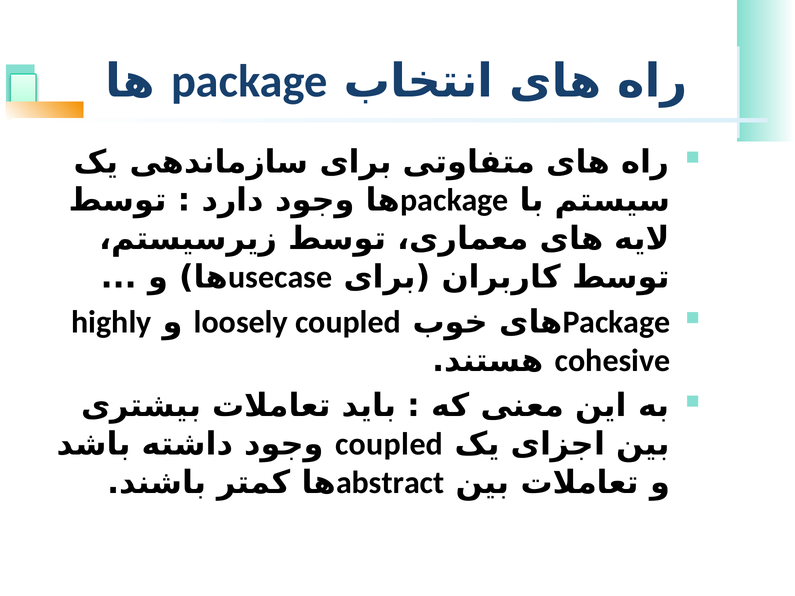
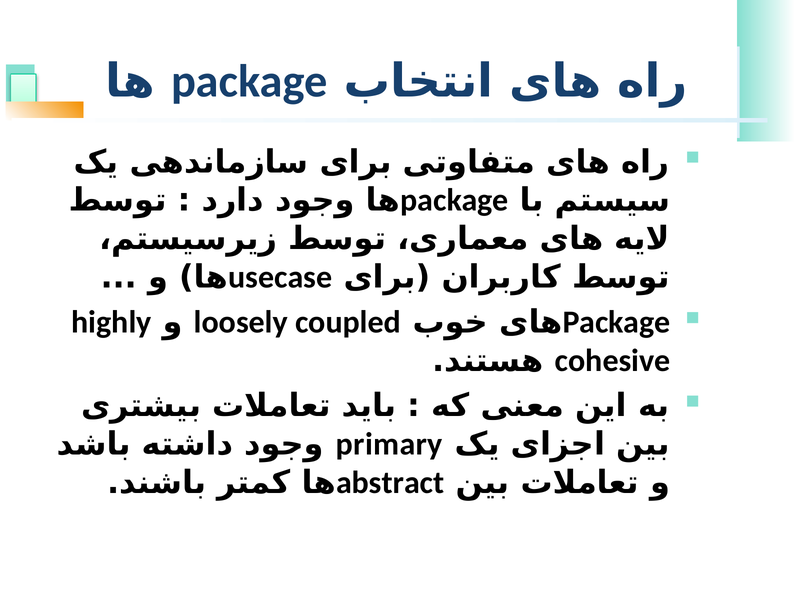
coupled: coupled -> primary (389, 444)
